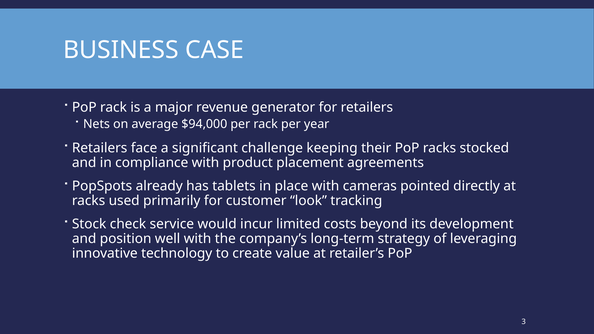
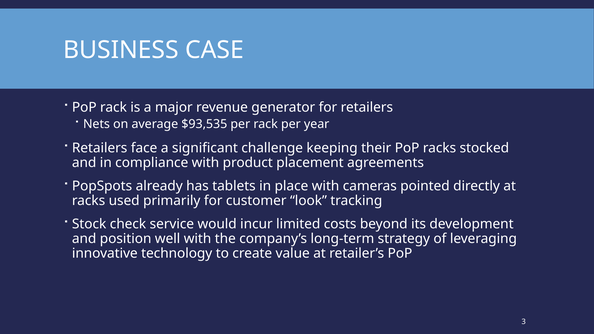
$94,000: $94,000 -> $93,535 (204, 124)
